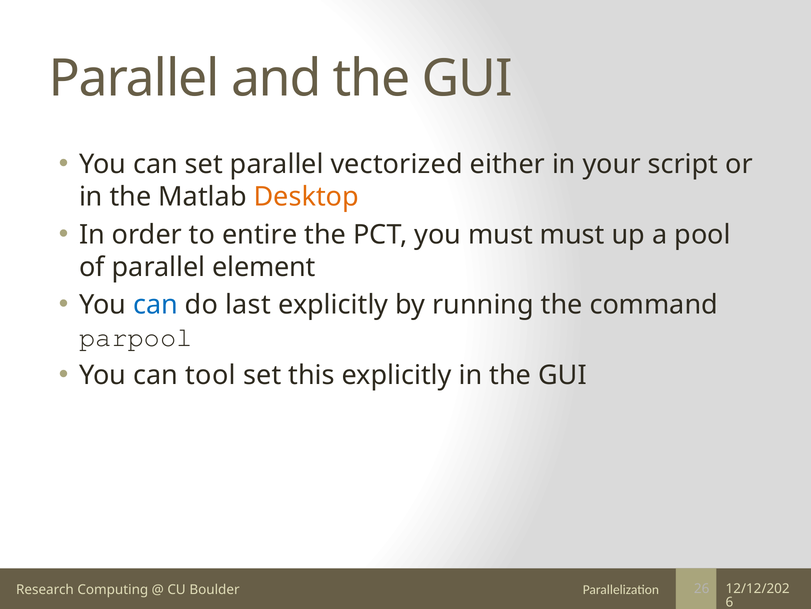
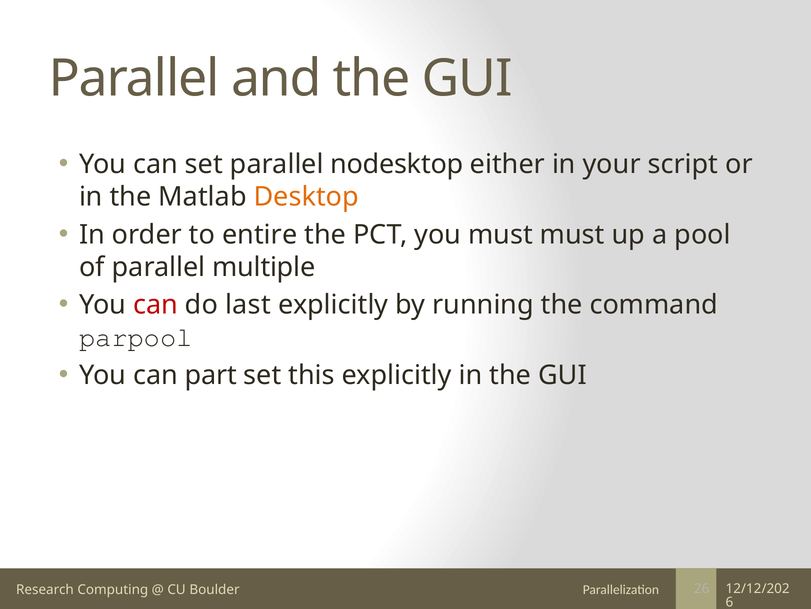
vectorized: vectorized -> nodesktop (397, 164)
element: element -> multiple (264, 267)
can colour: blue -> red (155, 305)
tool: tool -> part (211, 375)
